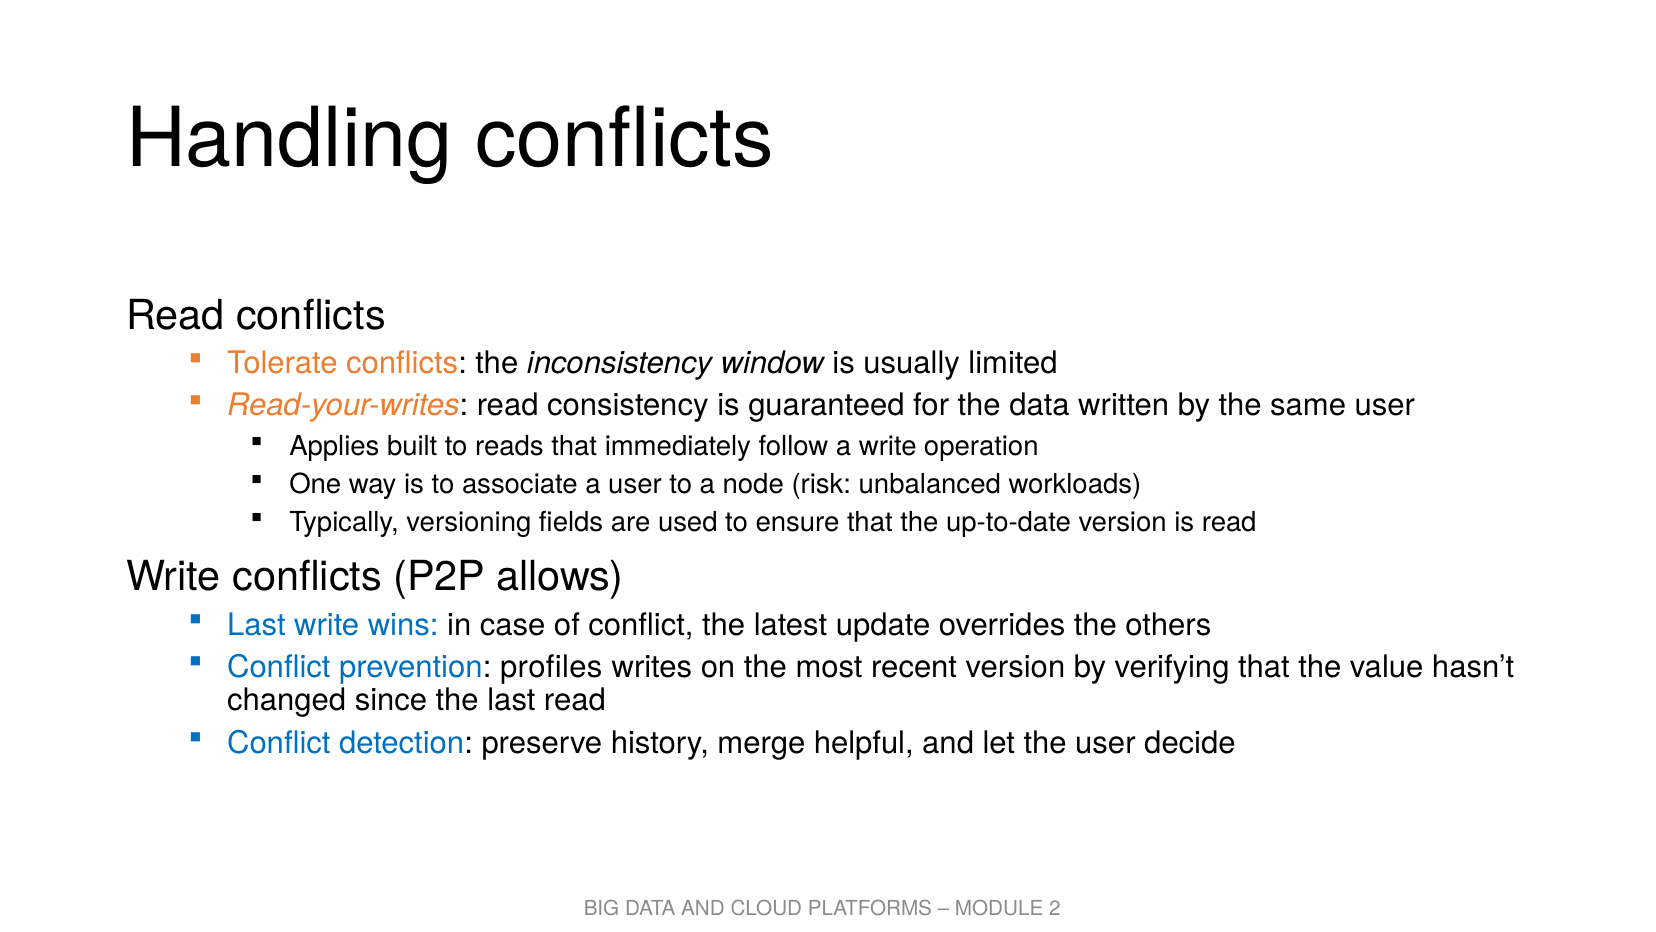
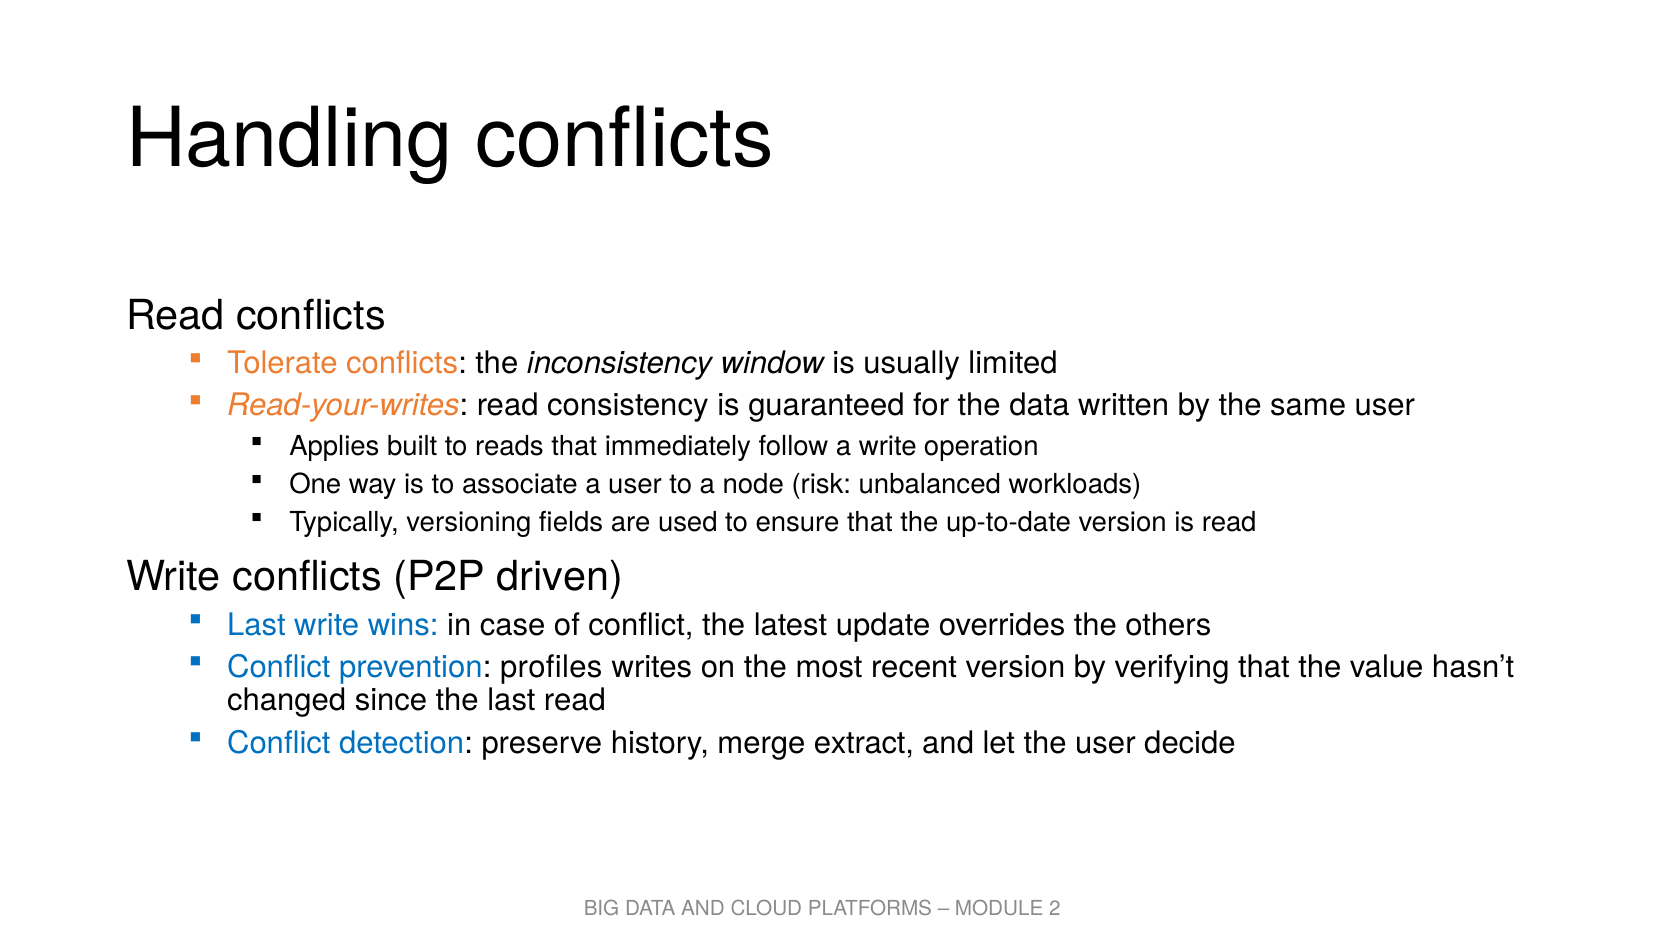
allows: allows -> driven (560, 577)
helpful: helpful -> extract (864, 742)
